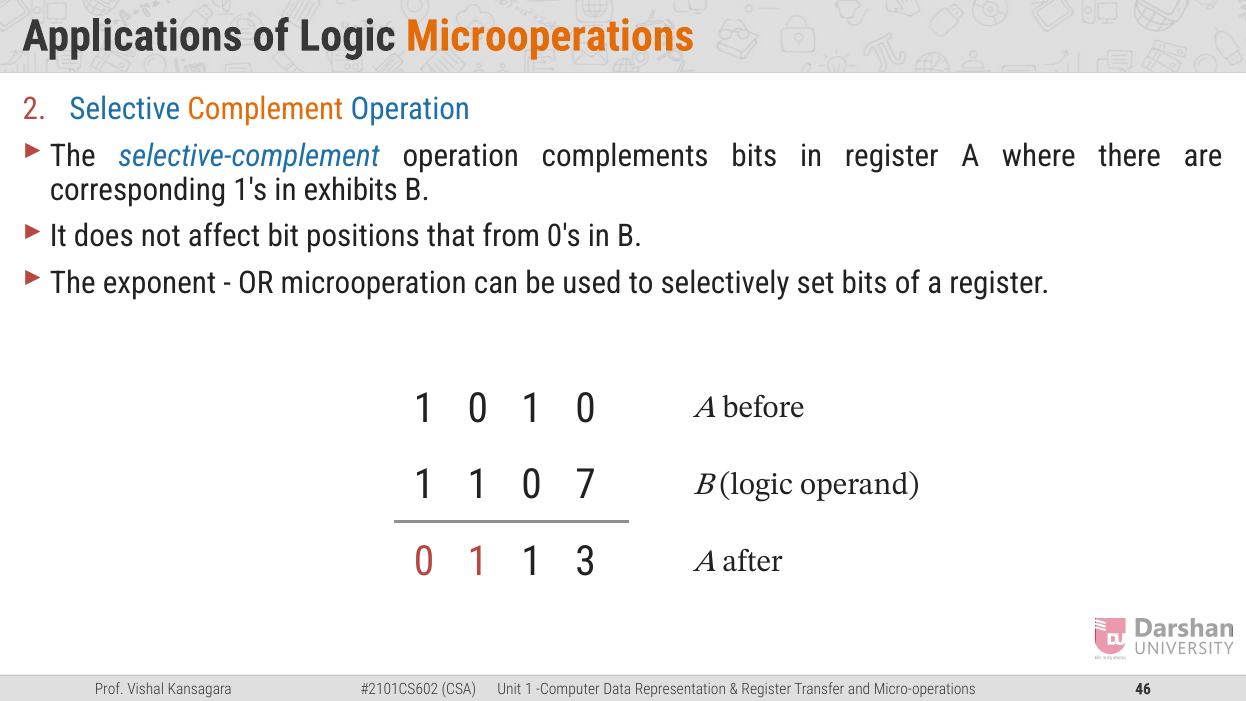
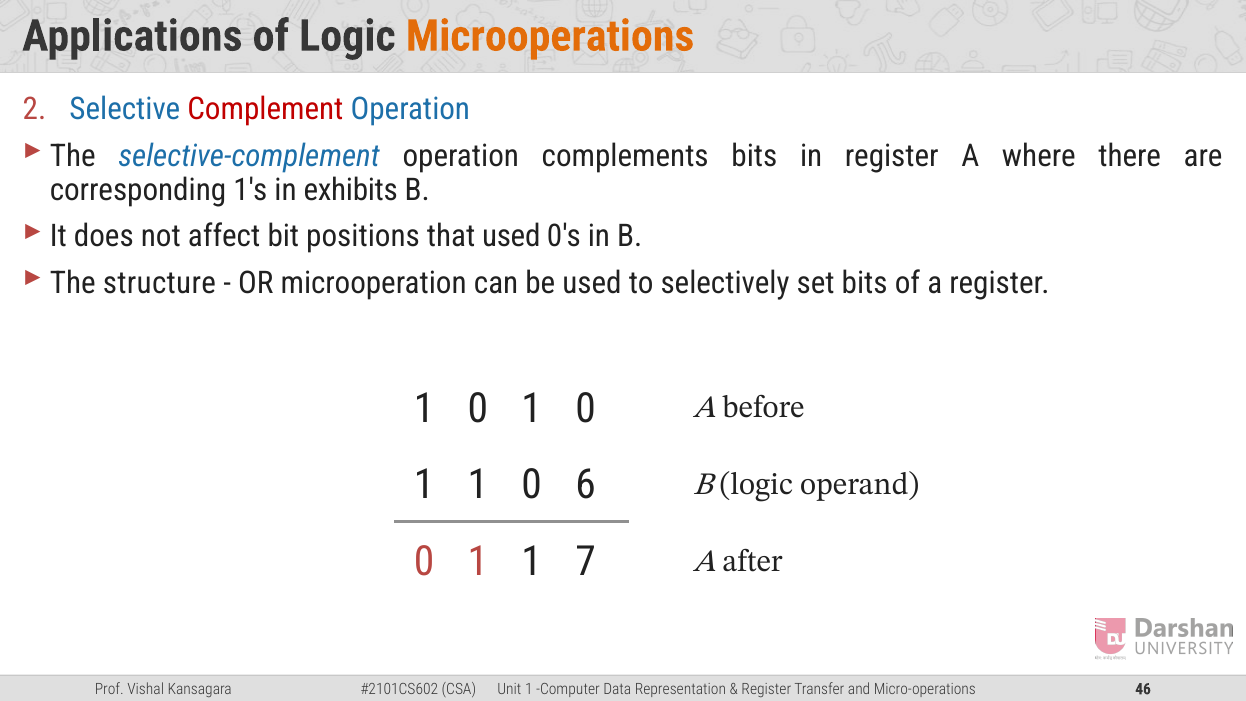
Complement colour: orange -> red (265, 110)
that from: from -> used (511, 236)
exponent: exponent -> structure (159, 283)
7: 7 -> 6 (586, 485)
3: 3 -> 7 (586, 561)
